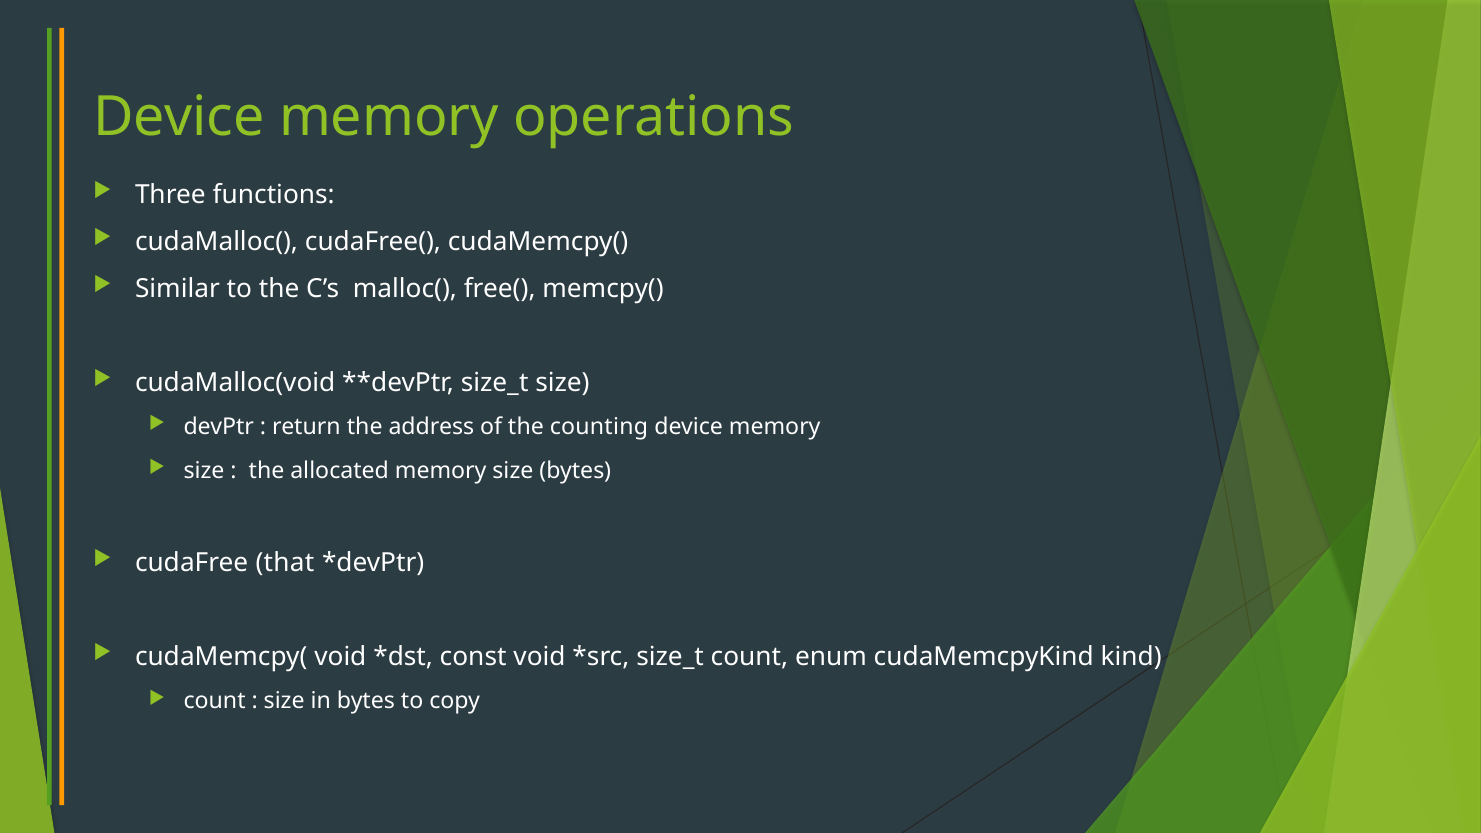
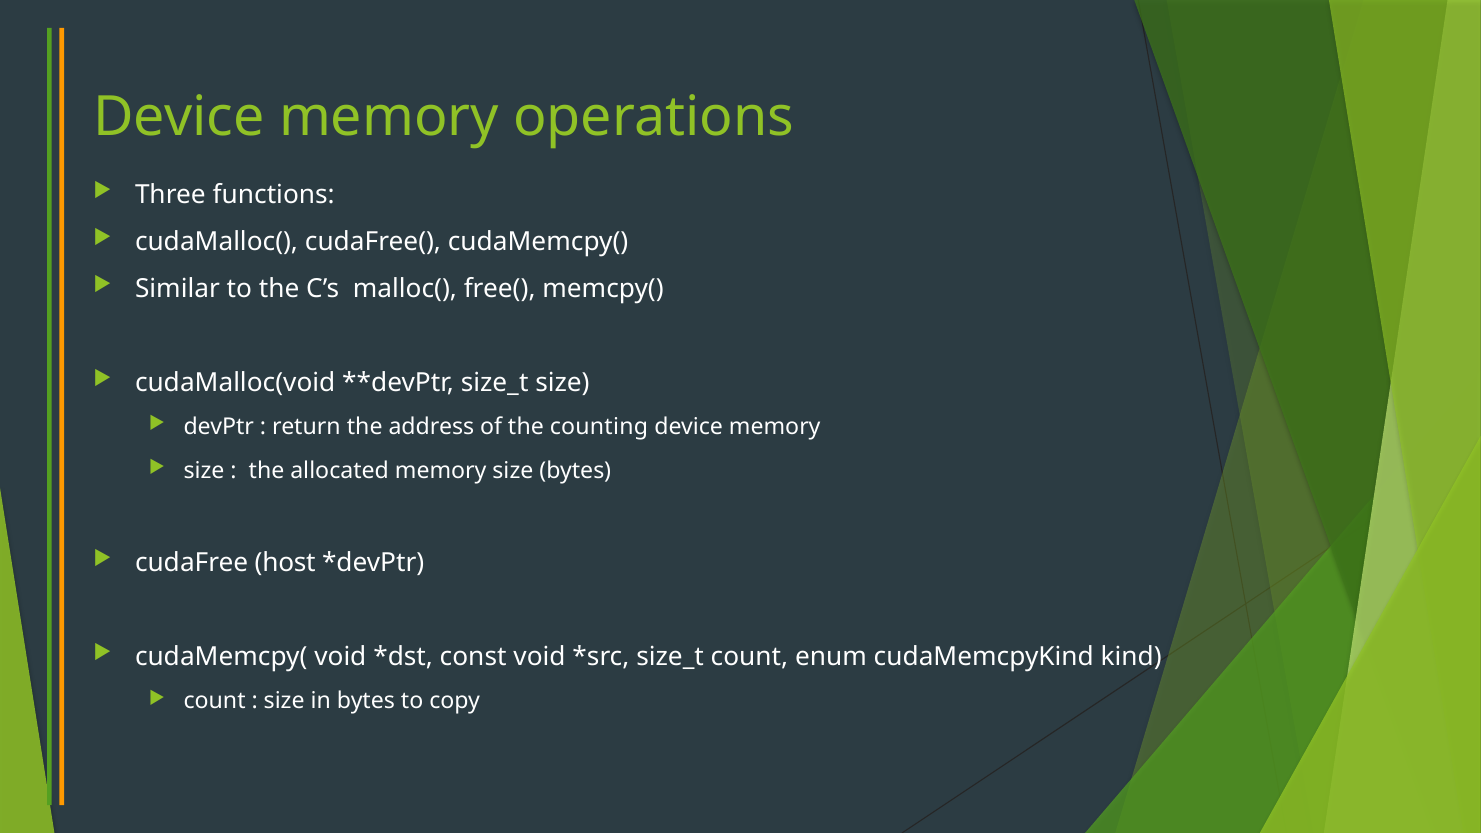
that: that -> host (285, 563)
